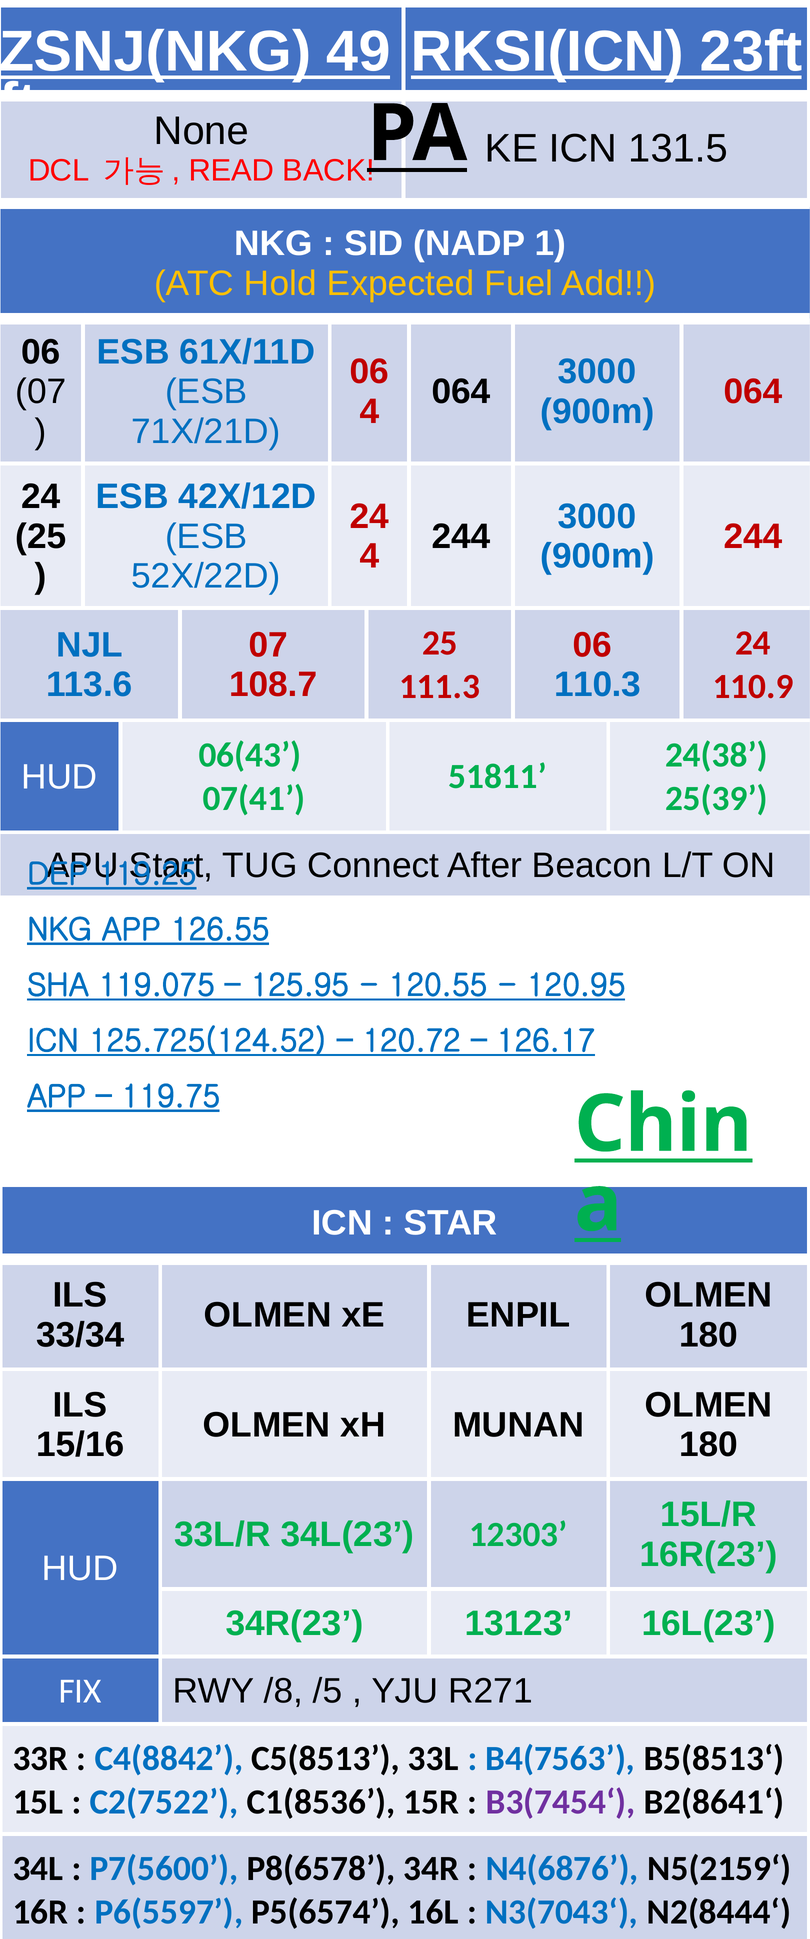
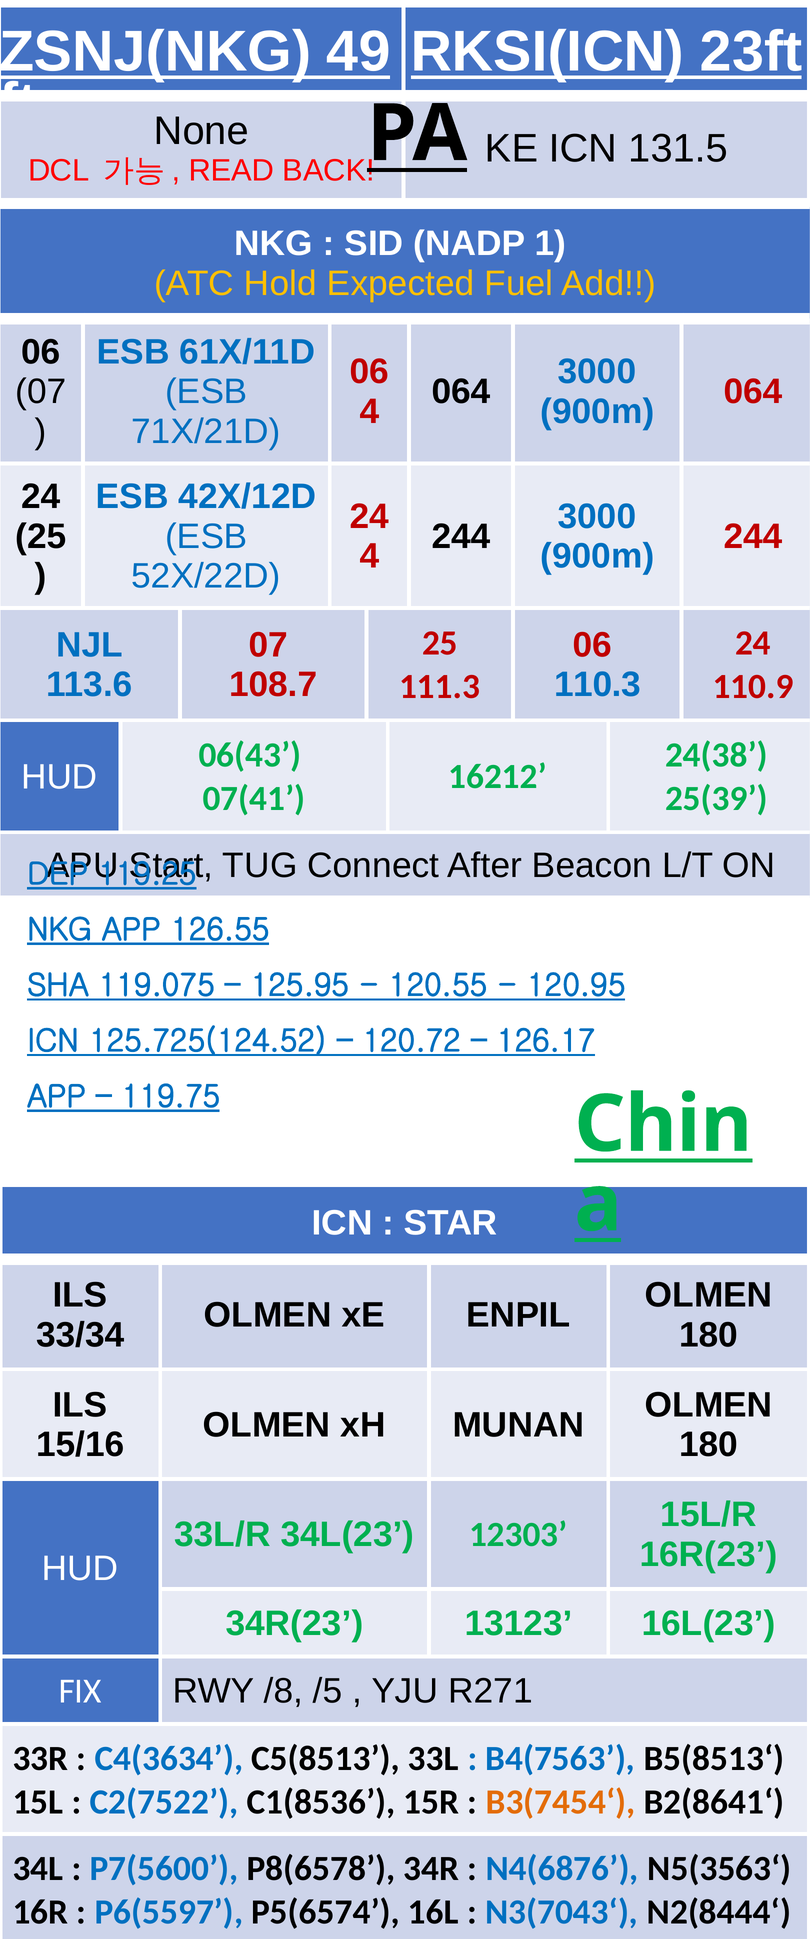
51811: 51811 -> 16212 (498, 776)
C4(8842: C4(8842 -> C4(3634 (169, 1758)
B3(7454‘ colour: purple -> orange (561, 1801)
N5(2159‘: N5(2159‘ -> N5(3563‘ (719, 1868)
